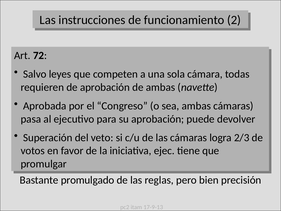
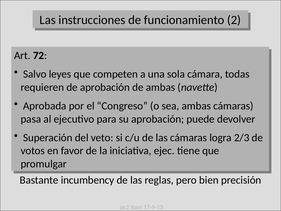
promulgado: promulgado -> incumbency (88, 180)
